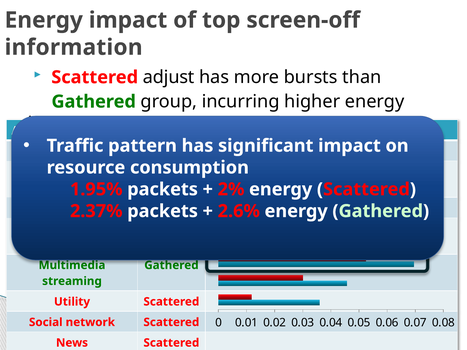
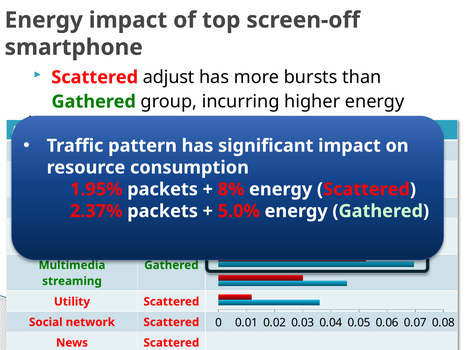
information: information -> smartphone (74, 47)
2%: 2% -> 8% (231, 189)
2.6%: 2.6% -> 5.0% (239, 211)
